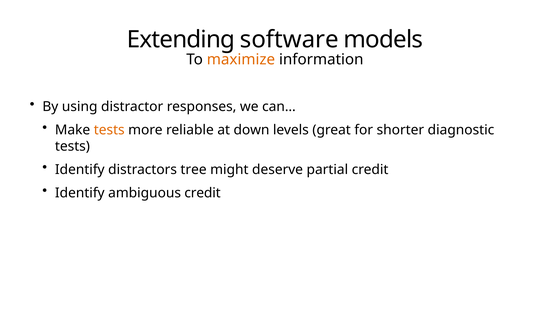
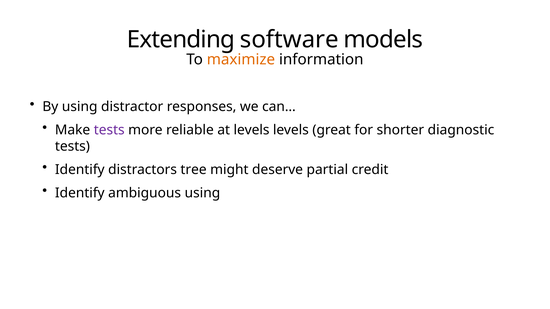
tests colour: orange -> purple (109, 130)
at down: down -> levels (252, 130)
ambiguous credit: credit -> using (202, 193)
